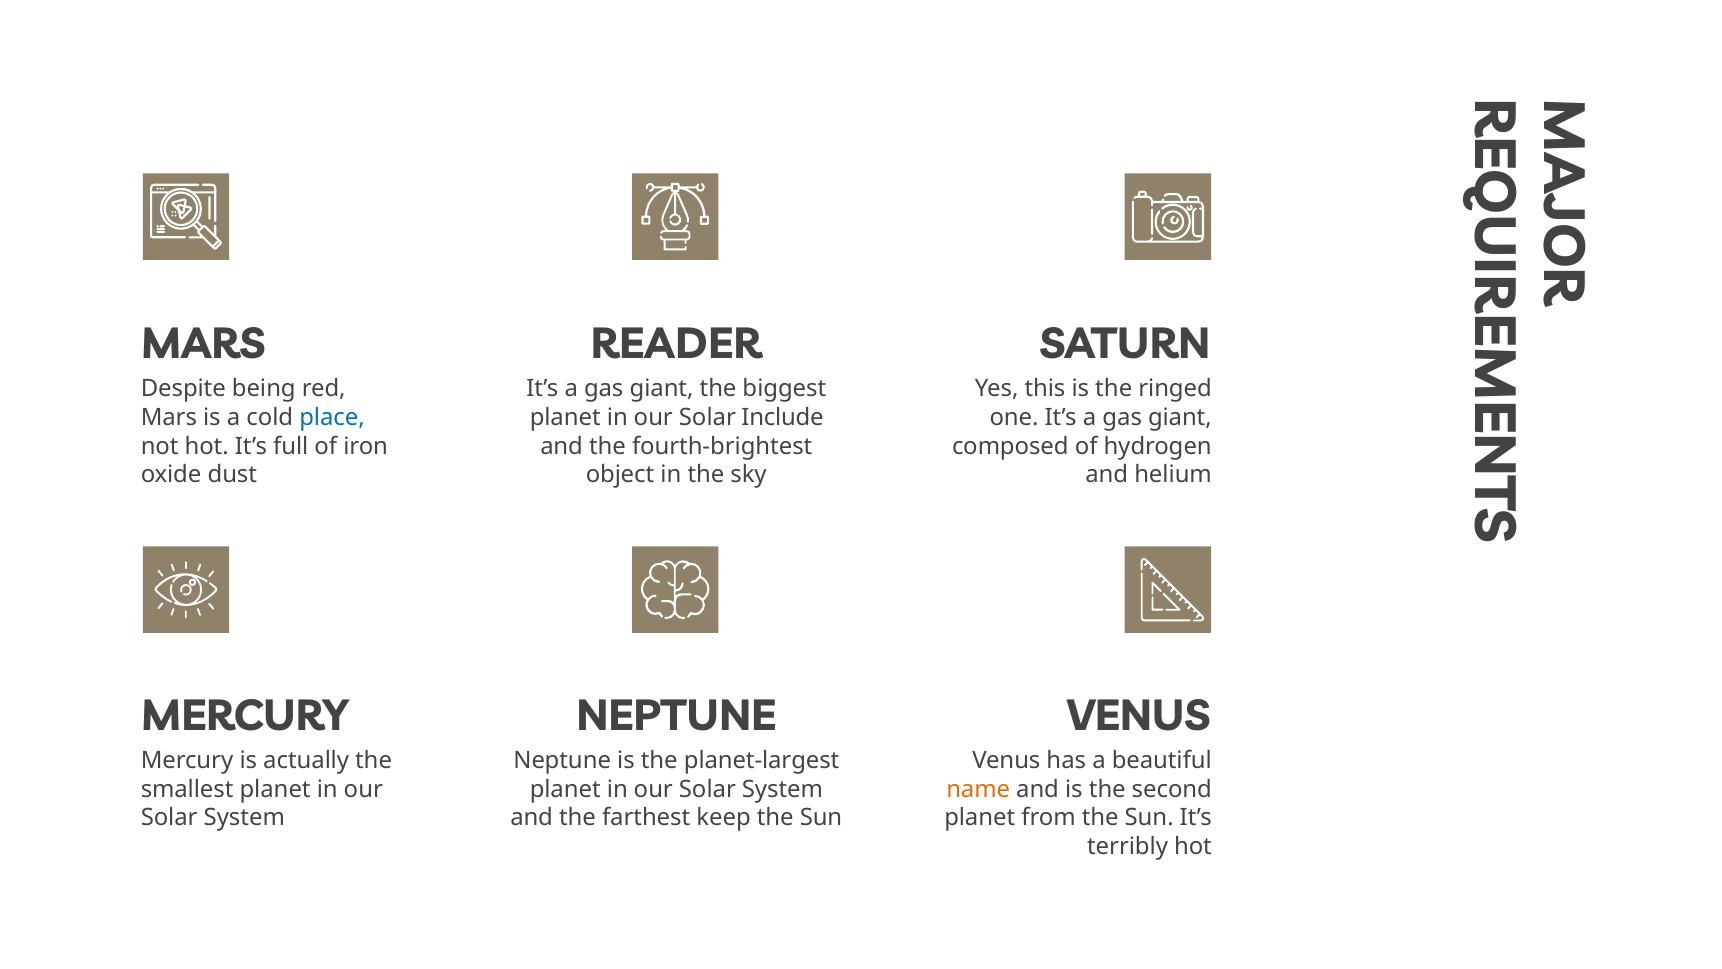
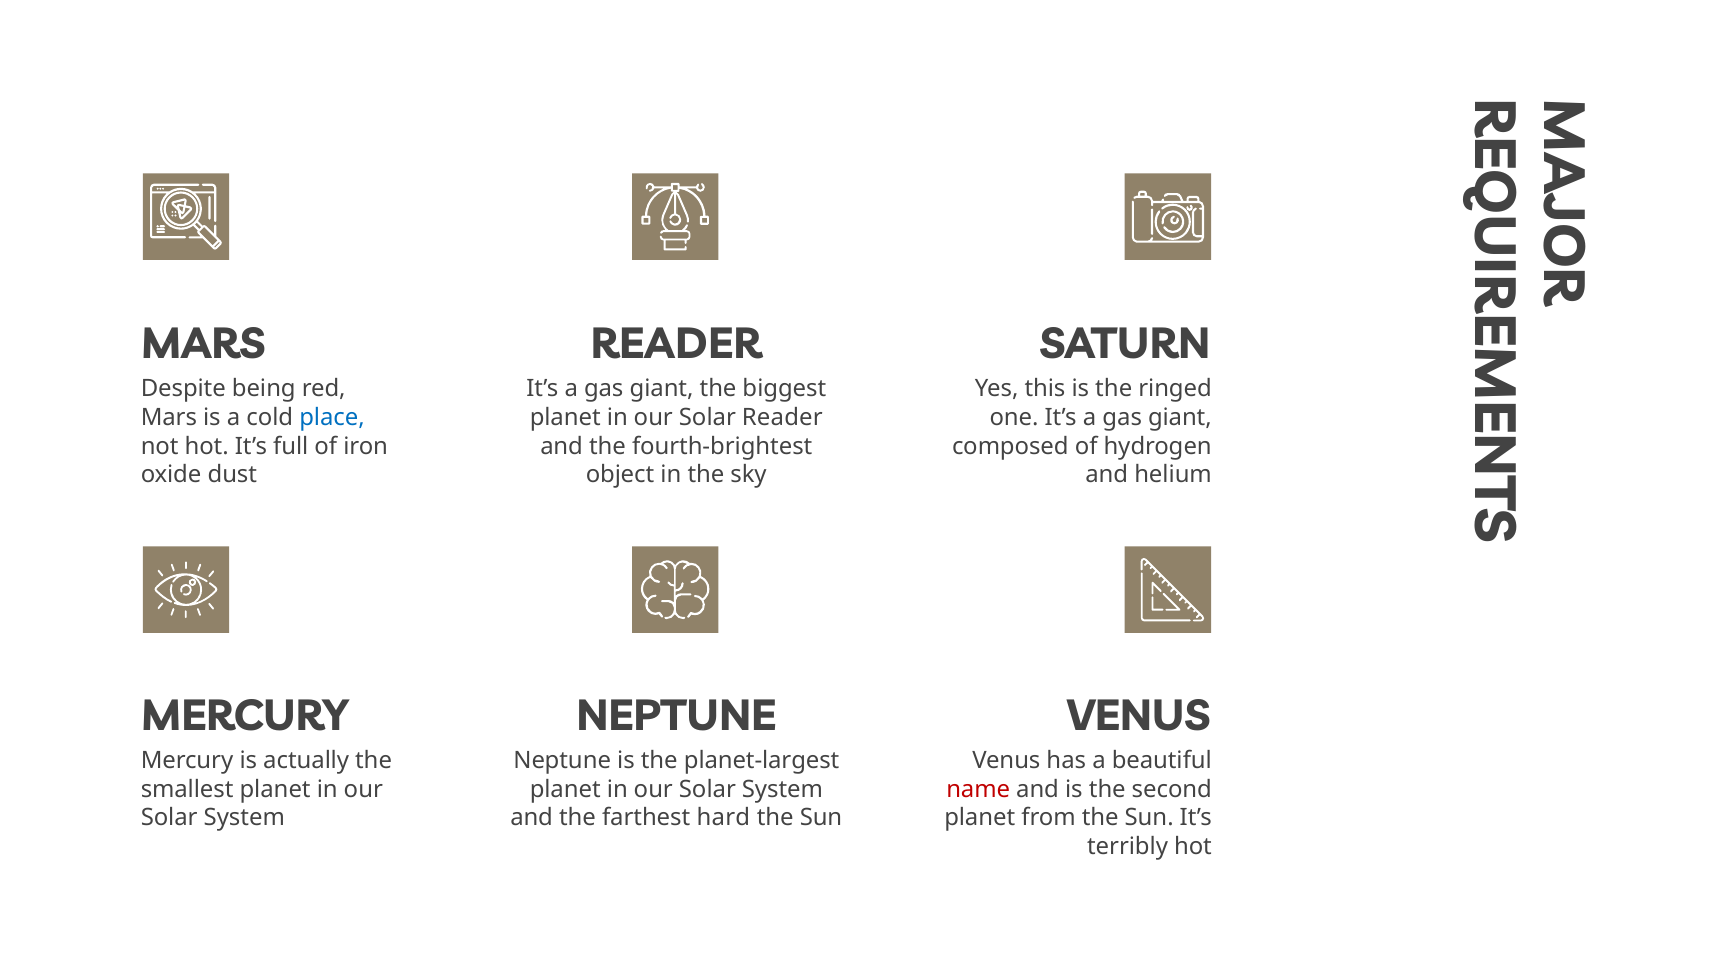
Solar Include: Include -> Reader (782, 417)
name colour: orange -> red (978, 789)
keep: keep -> hard (723, 818)
